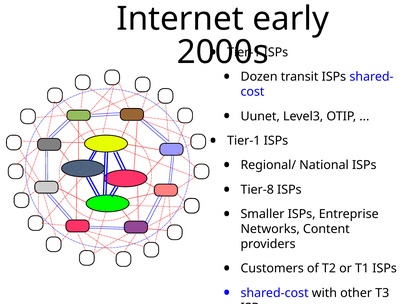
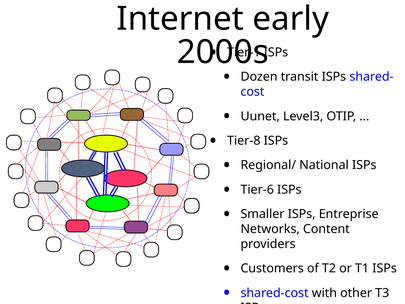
Tier-1: Tier-1 -> Tier-8 (244, 141)
Tier-8: Tier-8 -> Tier-6 (257, 189)
